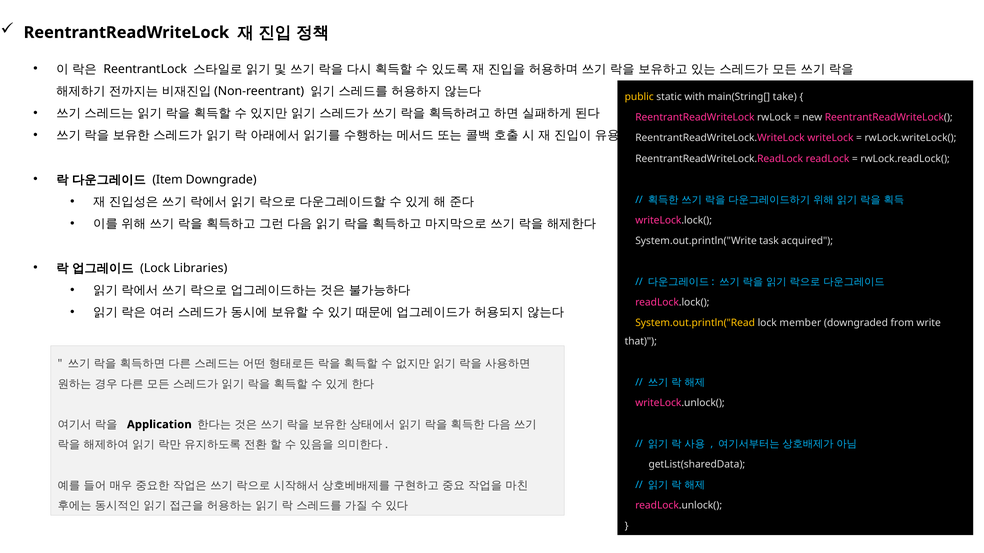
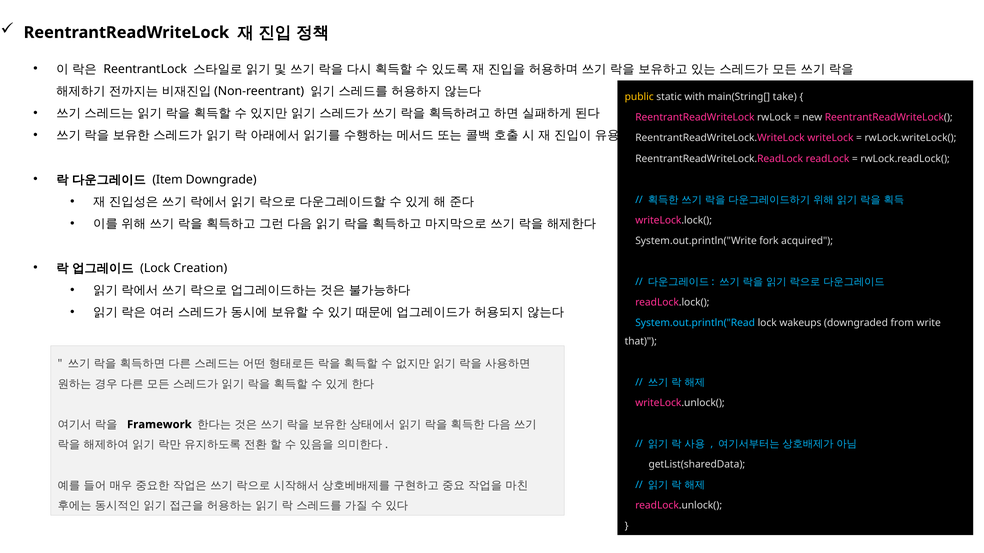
task: task -> fork (769, 241)
Libraries: Libraries -> Creation (200, 268)
System.out.println("Read colour: yellow -> light blue (695, 323)
member: member -> wakeups (800, 323)
Application: Application -> Framework (159, 425)
